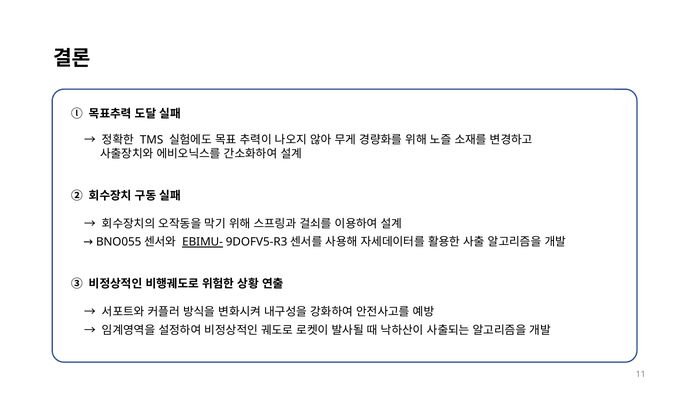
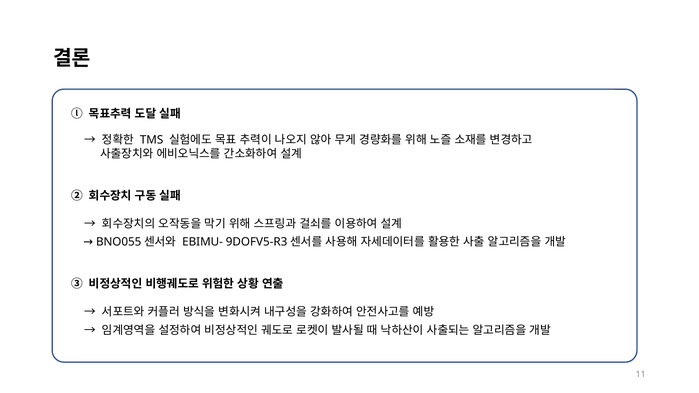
EBIMU- underline: present -> none (203, 242)
